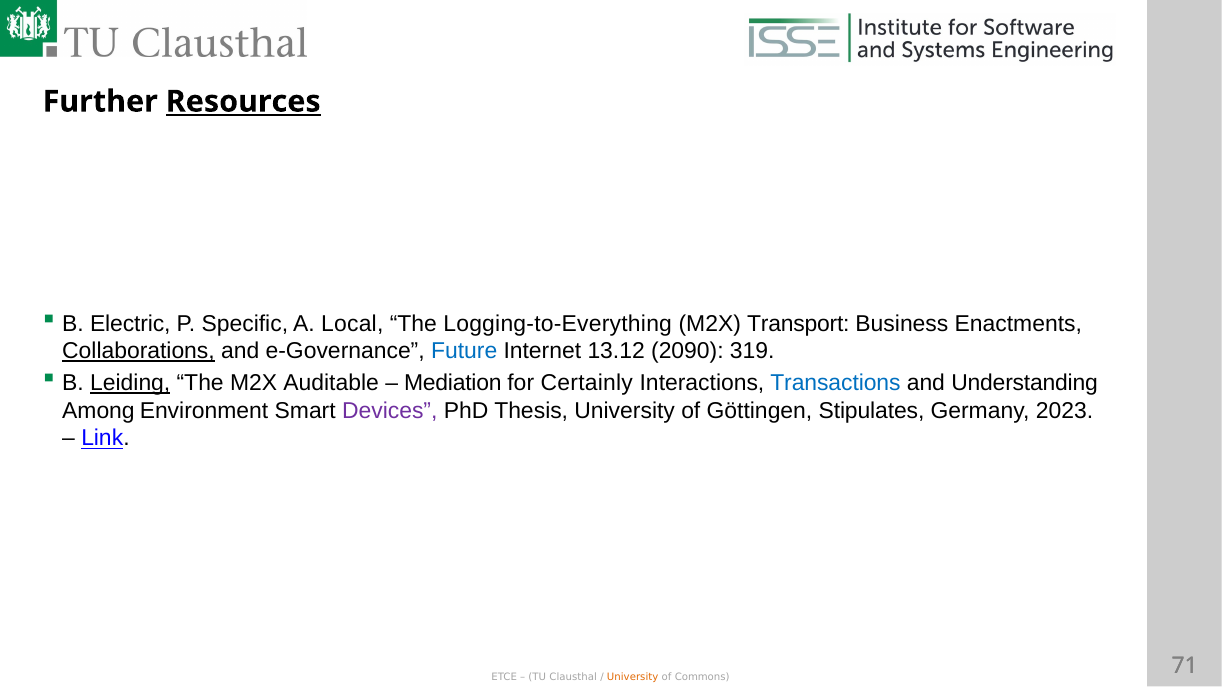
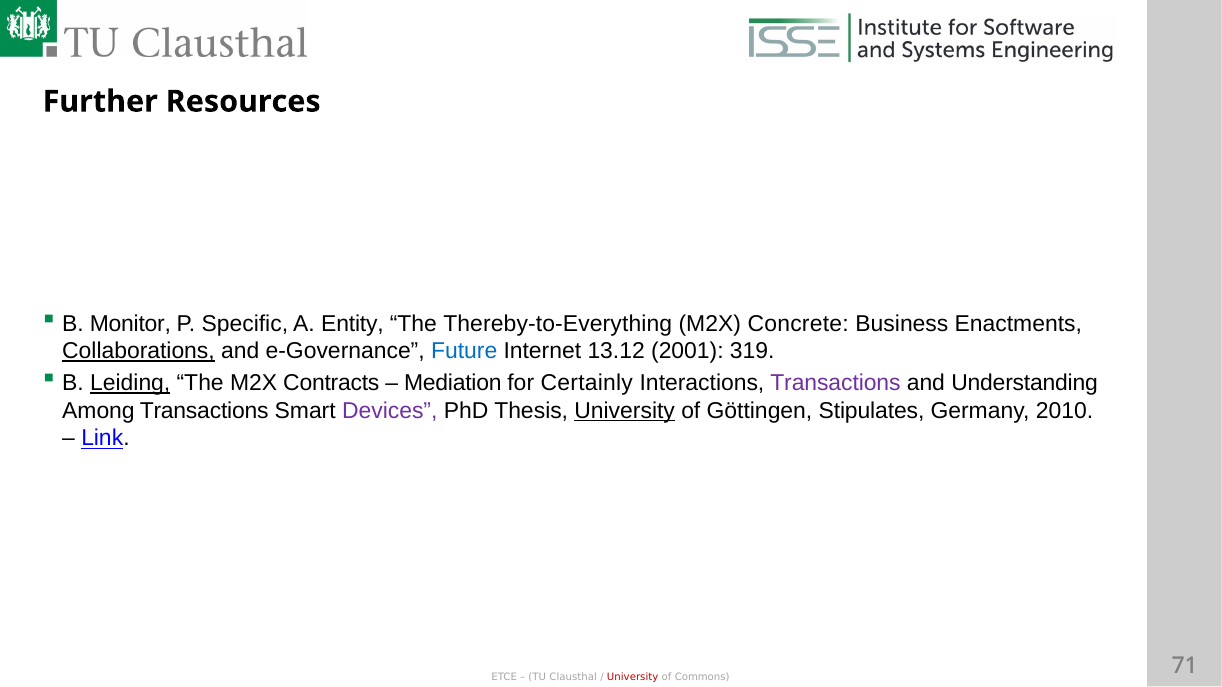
Resources underline: present -> none (243, 102)
Electric: Electric -> Monitor (130, 324)
Local: Local -> Entity (352, 324)
Logging-to-Everything: Logging-to-Everything -> Thereby-to-Everything (558, 324)
Transport: Transport -> Concrete (798, 324)
2090: 2090 -> 2001 (687, 351)
Auditable: Auditable -> Contracts (331, 383)
Transactions colour: blue -> purple (835, 383)
Among Environment: Environment -> Transactions (204, 411)
University underline: none -> present (625, 411)
2023: 2023 -> 2010 (1064, 411)
University colour: orange -> red (633, 677)
